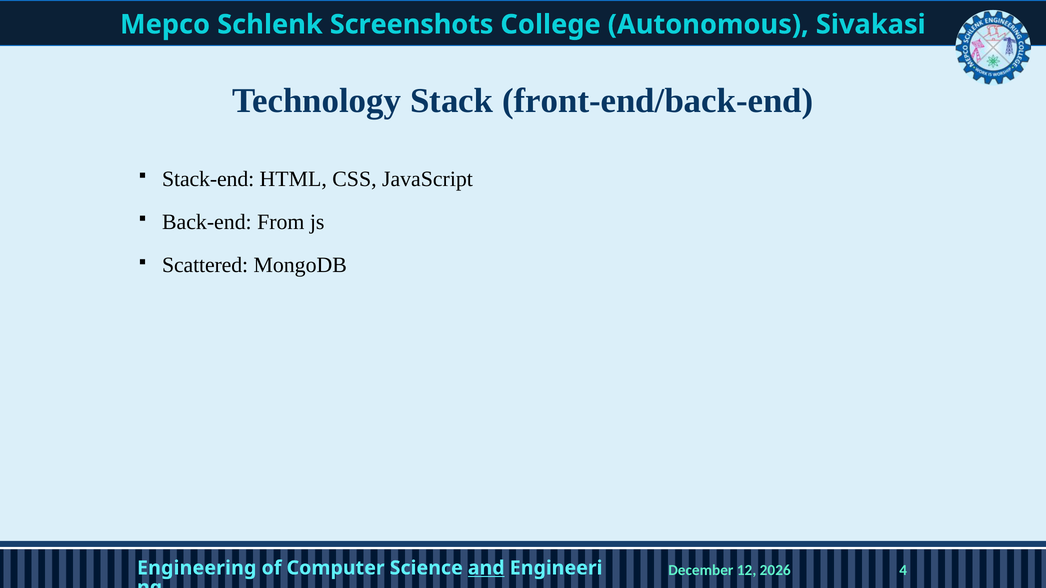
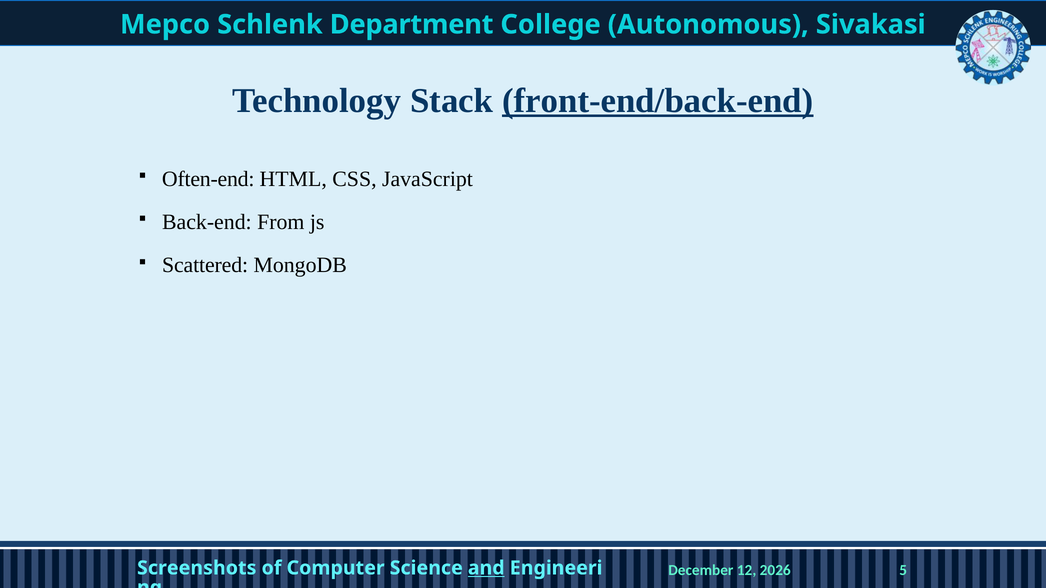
Screenshots: Screenshots -> Department (412, 25)
front-end/back-end underline: none -> present (658, 101)
Stack-end: Stack-end -> Often-end (208, 179)
4: 4 -> 5 (903, 571)
Engineering: Engineering -> Screenshots (197, 568)
